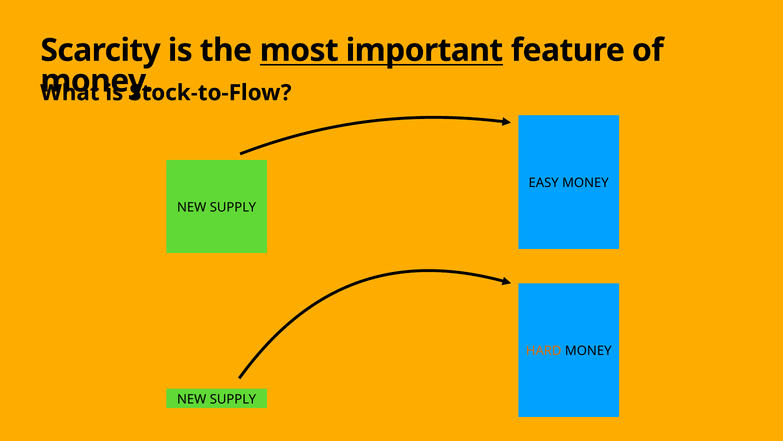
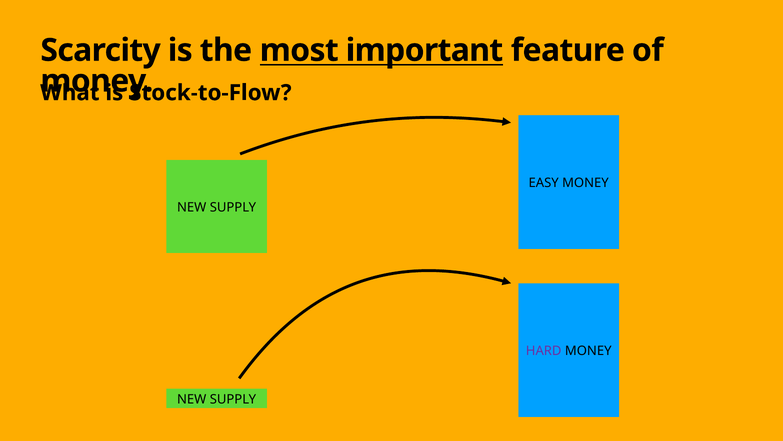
HARD colour: orange -> purple (544, 351)
